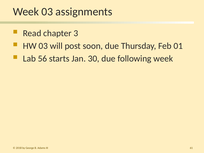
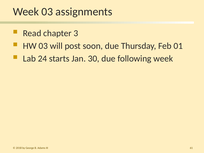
56: 56 -> 24 (42, 59)
